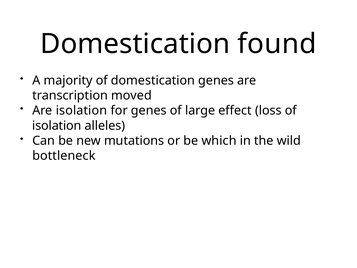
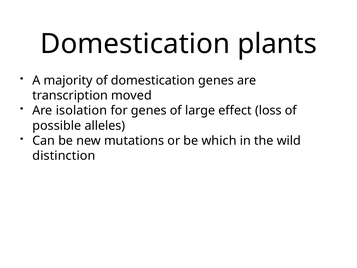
found: found -> plants (277, 44)
isolation: isolation -> possible (57, 126)
bottleneck: bottleneck -> distinction (64, 156)
